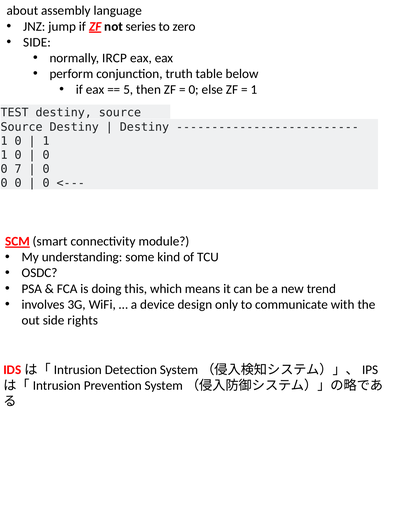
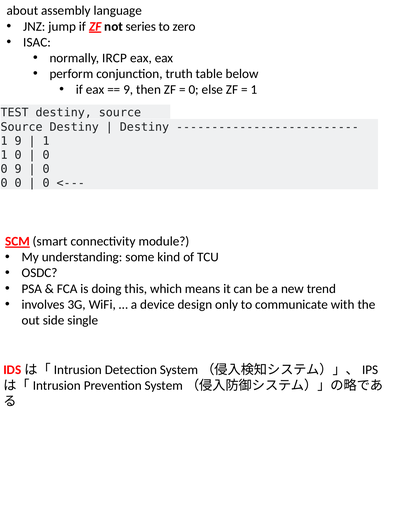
SIDE: SIDE -> ISAC (37, 42)
5: 5 -> 9 (128, 90)
0: 0 -> 9 (18, 141)
0 7: 7 -> 9 (18, 169)
rights: rights -> single (83, 321)
